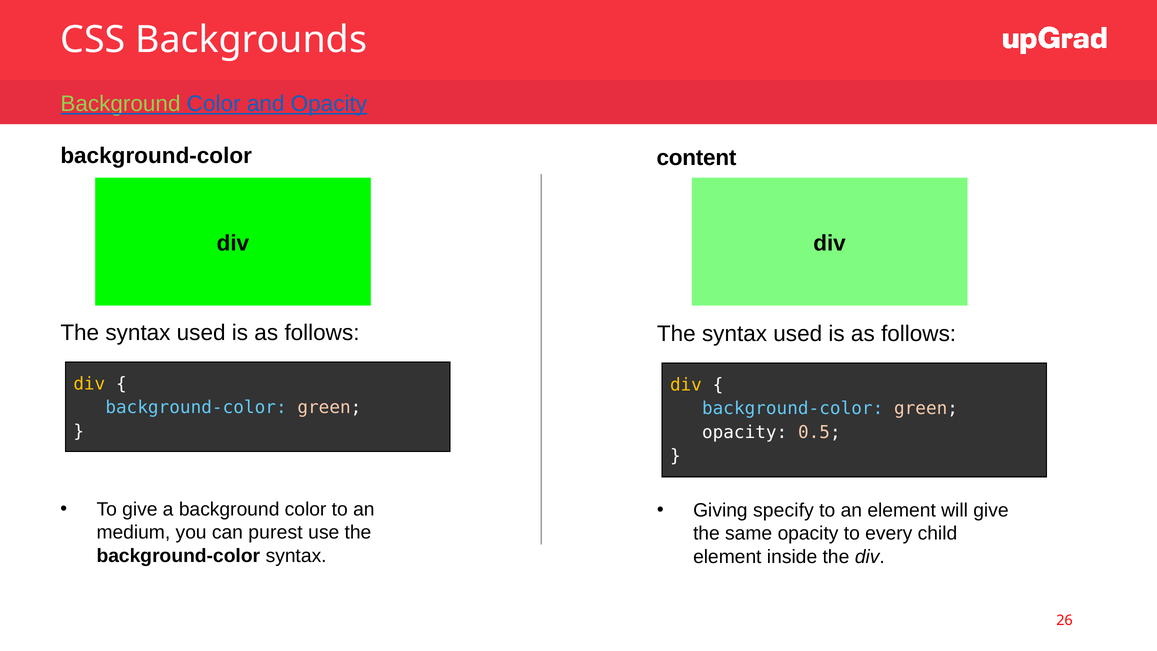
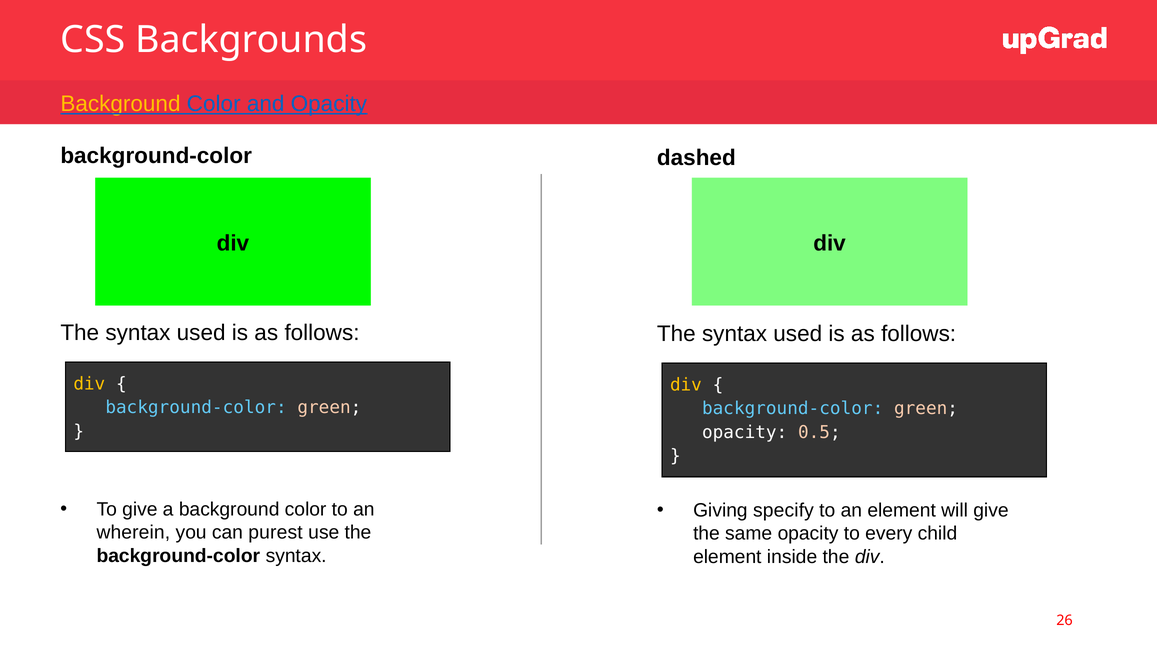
Background colour: light green -> yellow (120, 104)
content: content -> dashed (696, 158)
medium: medium -> wherein (133, 532)
